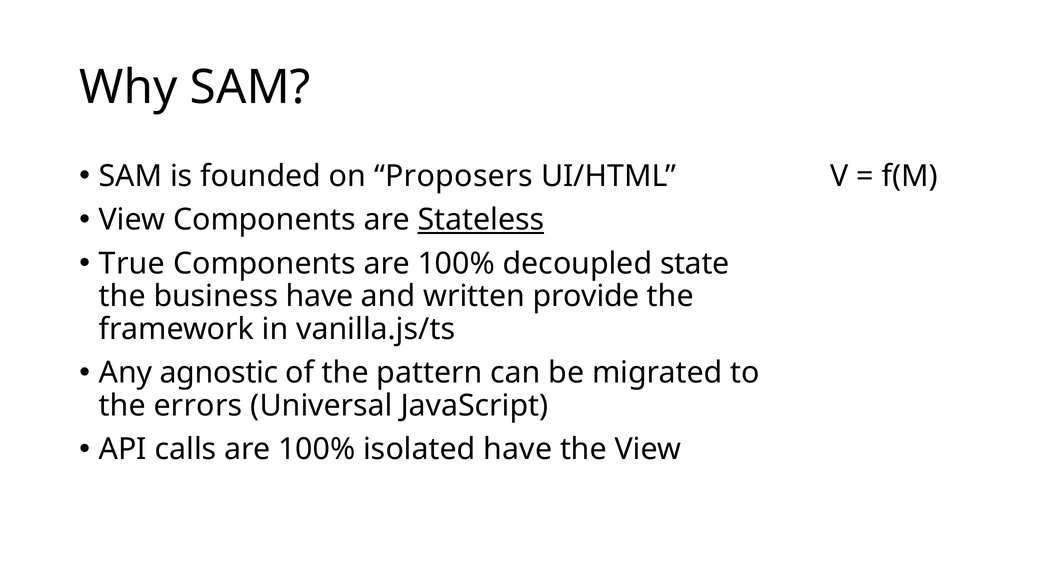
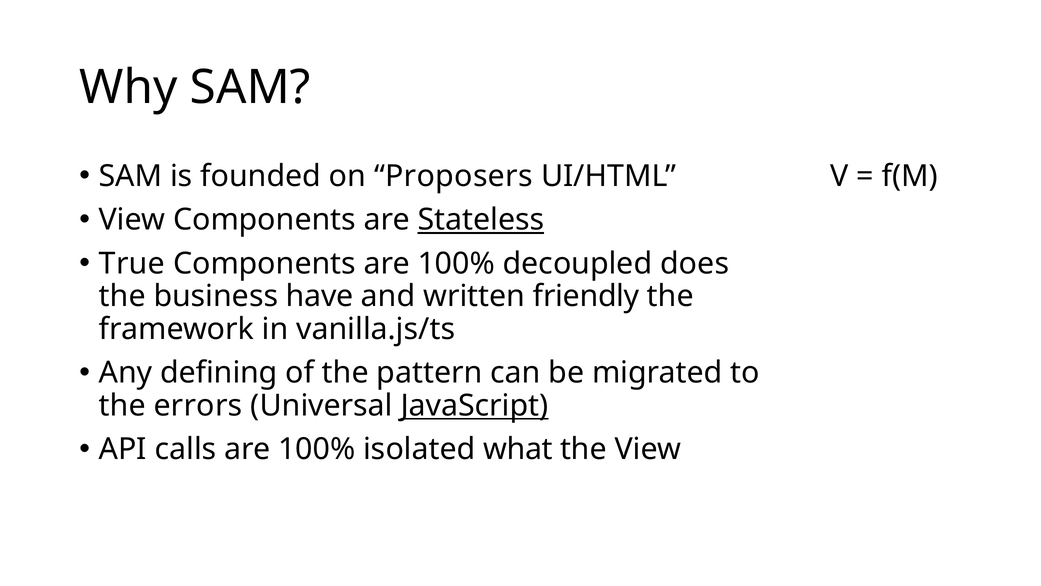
state: state -> does (695, 263)
provide: provide -> friendly (586, 296)
agnostic: agnostic -> defining (219, 373)
JavaScript underline: none -> present (474, 405)
isolated have: have -> what (518, 449)
